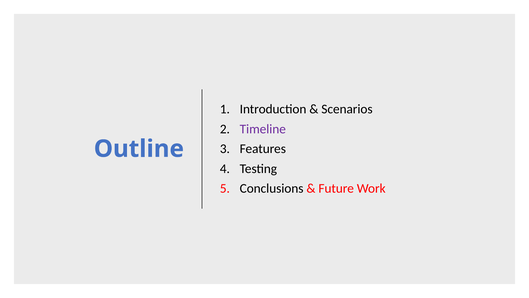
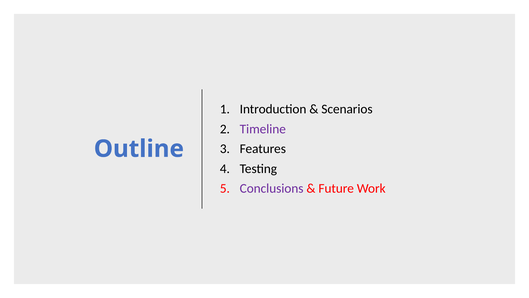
Conclusions colour: black -> purple (272, 188)
